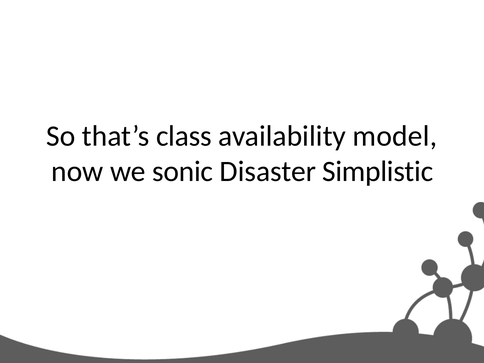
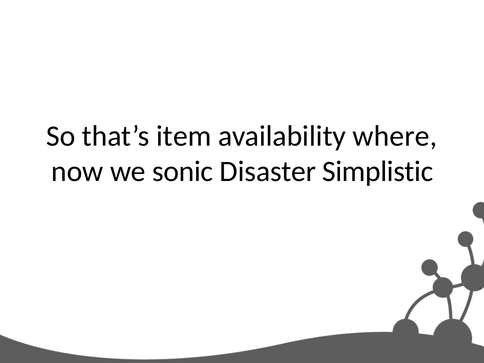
class: class -> item (184, 136)
model: model -> where (395, 136)
